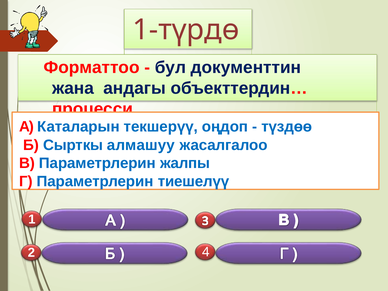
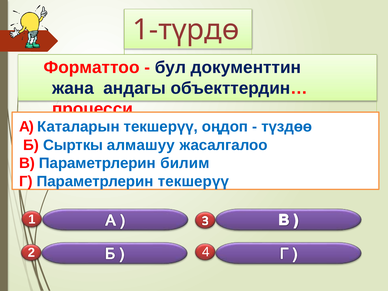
жалпы: жалпы -> билим (185, 163)
Параметрлерин тиешелүү: тиешелүү -> текшерүү (193, 181)
